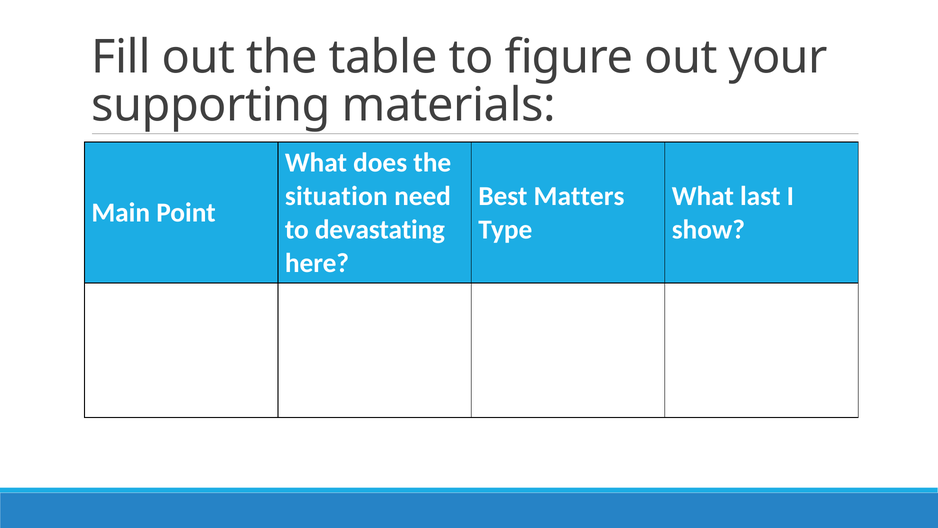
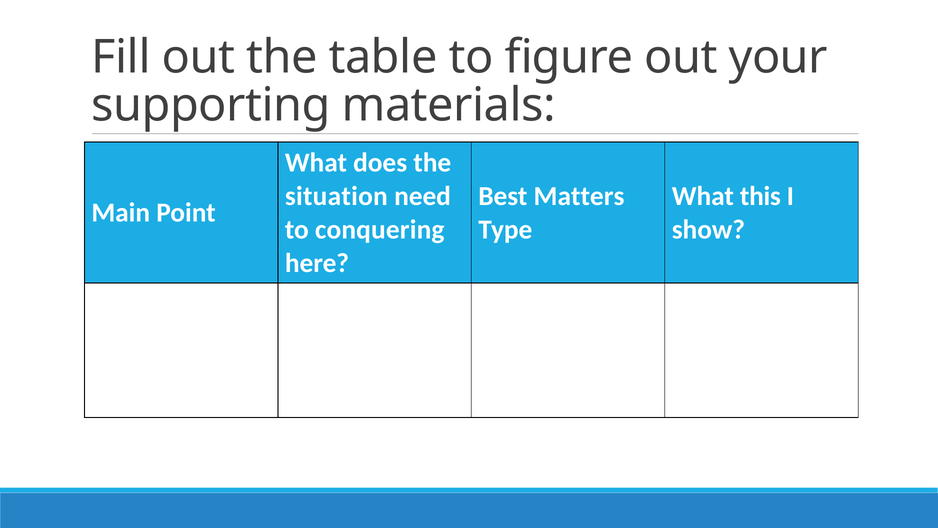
last: last -> this (760, 196)
devastating: devastating -> conquering (380, 229)
